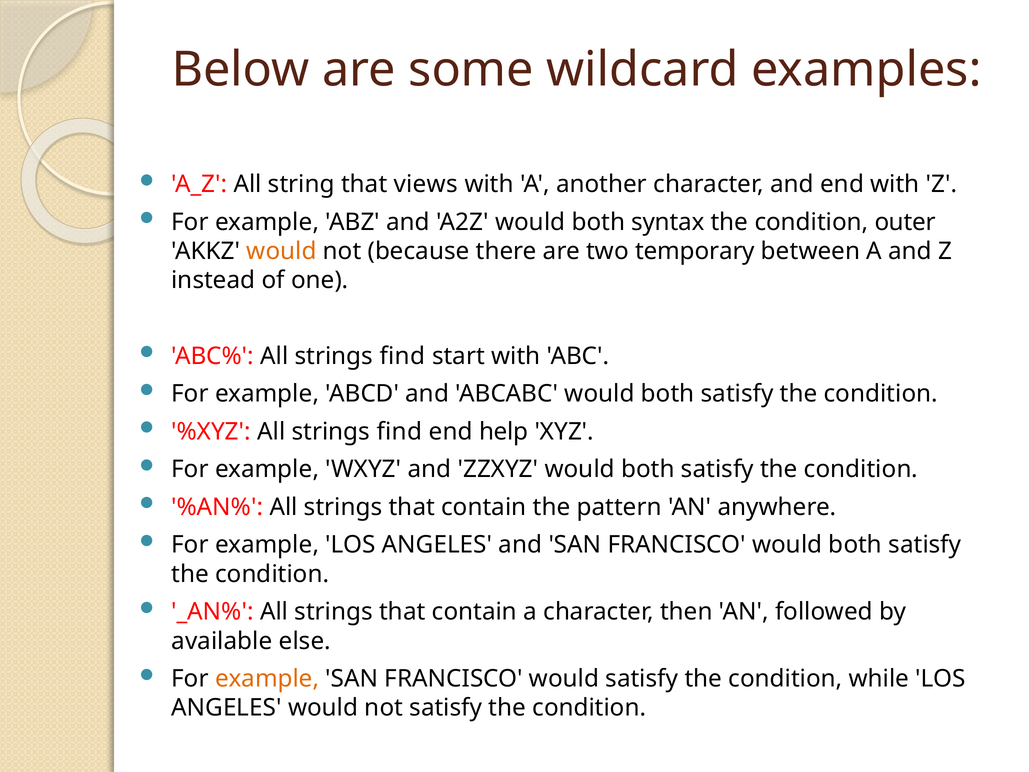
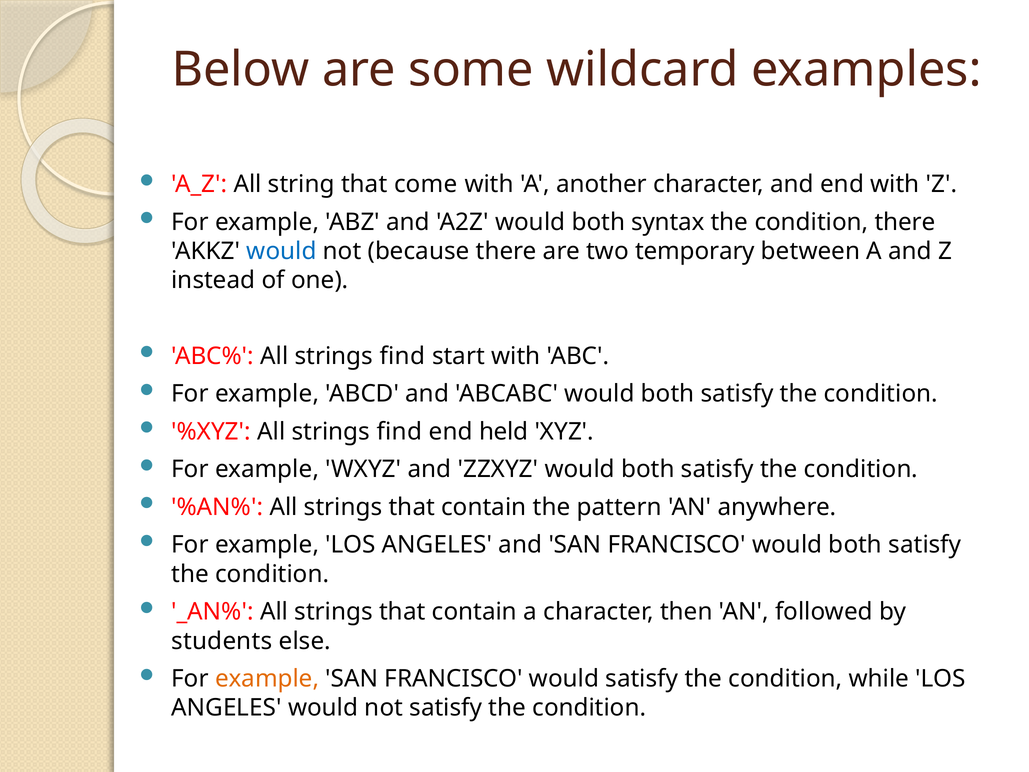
views: views -> come (426, 184)
condition outer: outer -> there (905, 222)
would colour: orange -> blue (281, 251)
help: help -> held (504, 431)
available: available -> students (222, 641)
